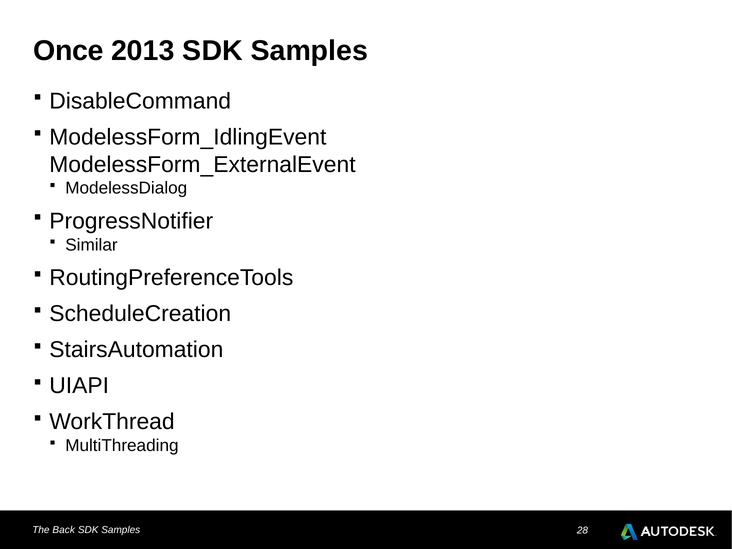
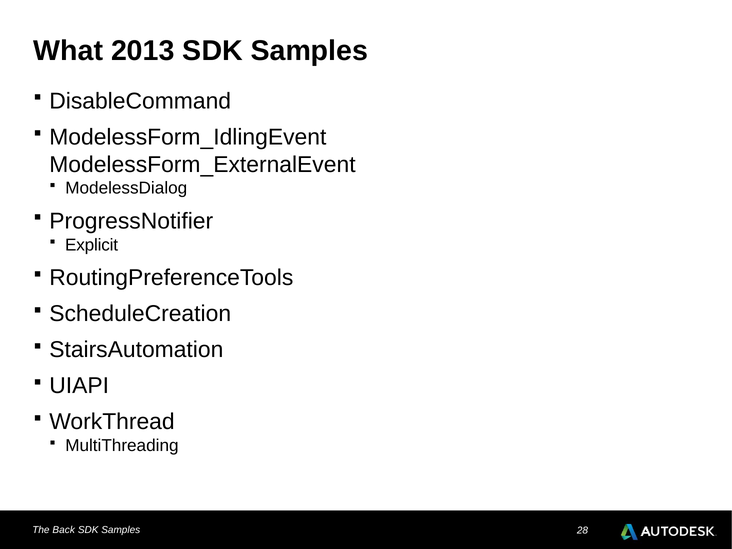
Once: Once -> What (68, 51)
Similar: Similar -> Explicit (92, 245)
